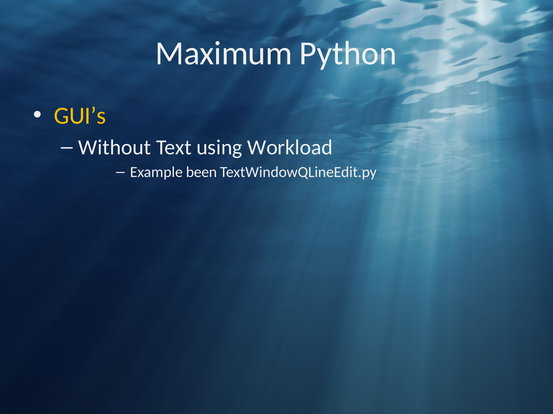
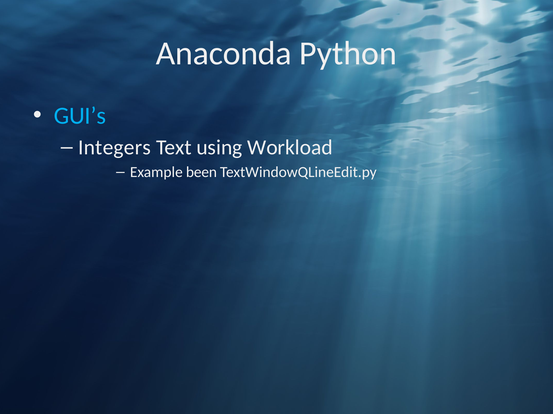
Maximum: Maximum -> Anaconda (224, 54)
GUI’s colour: yellow -> light blue (80, 116)
Without: Without -> Integers (115, 148)
